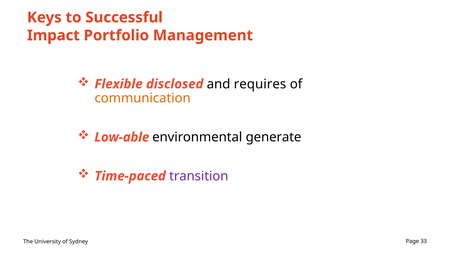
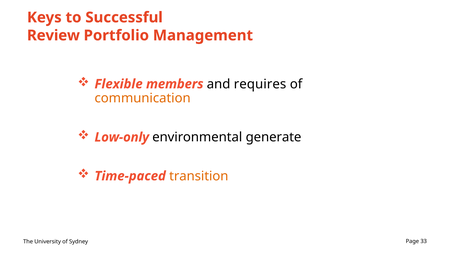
Impact: Impact -> Review (53, 35)
disclosed: disclosed -> members (175, 84)
Low-able: Low-able -> Low-only (122, 137)
transition colour: purple -> orange (199, 176)
